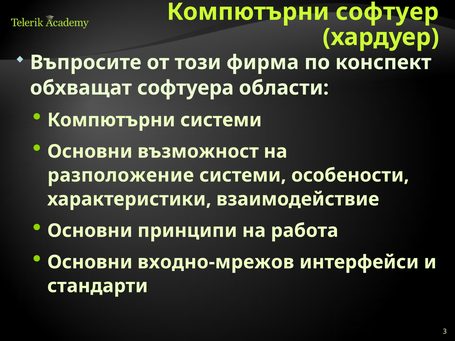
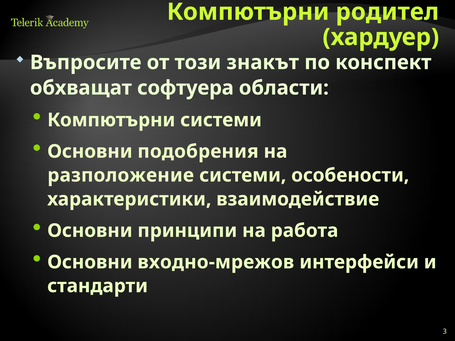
софтуер: софтуер -> родител (387, 12)
фирма: фирма -> знакът (263, 62)
възможност: възможност -> подобрения (198, 152)
